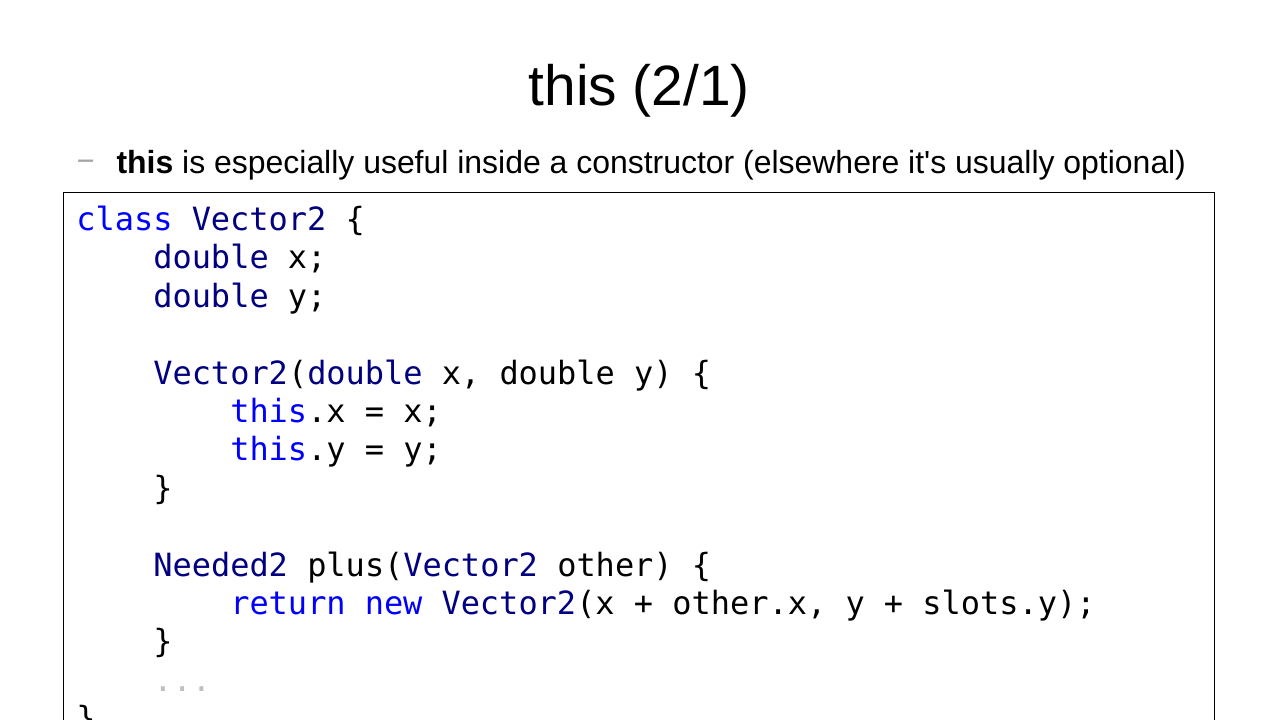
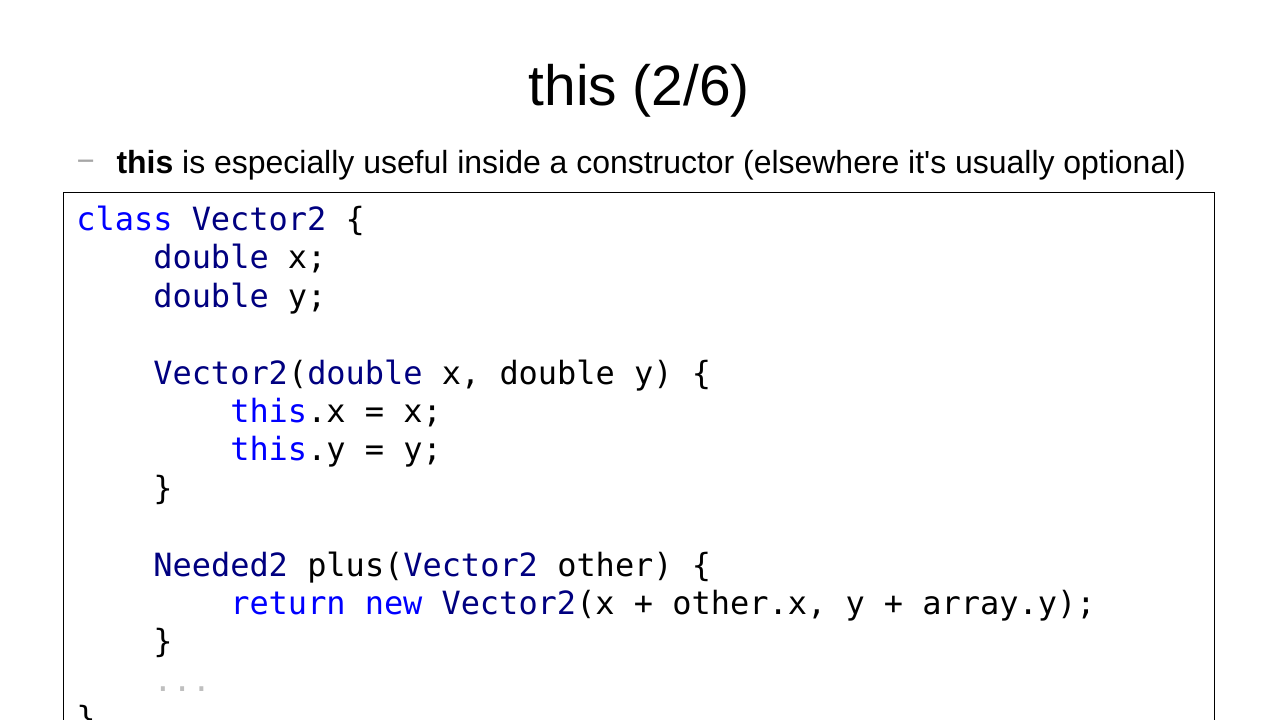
2/1: 2/1 -> 2/6 (691, 86)
slots.y: slots.y -> array.y (1009, 603)
